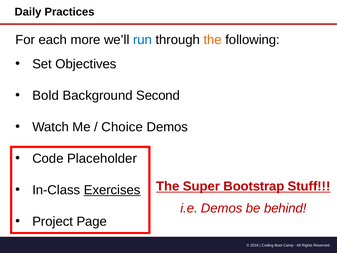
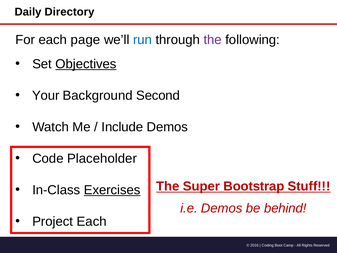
Practices: Practices -> Directory (69, 12)
more: more -> page (85, 40)
the colour: orange -> purple (213, 40)
Objectives underline: none -> present (86, 64)
Bold: Bold -> Your (46, 95)
Choice: Choice -> Include (122, 127)
Project Page: Page -> Each (92, 221)
